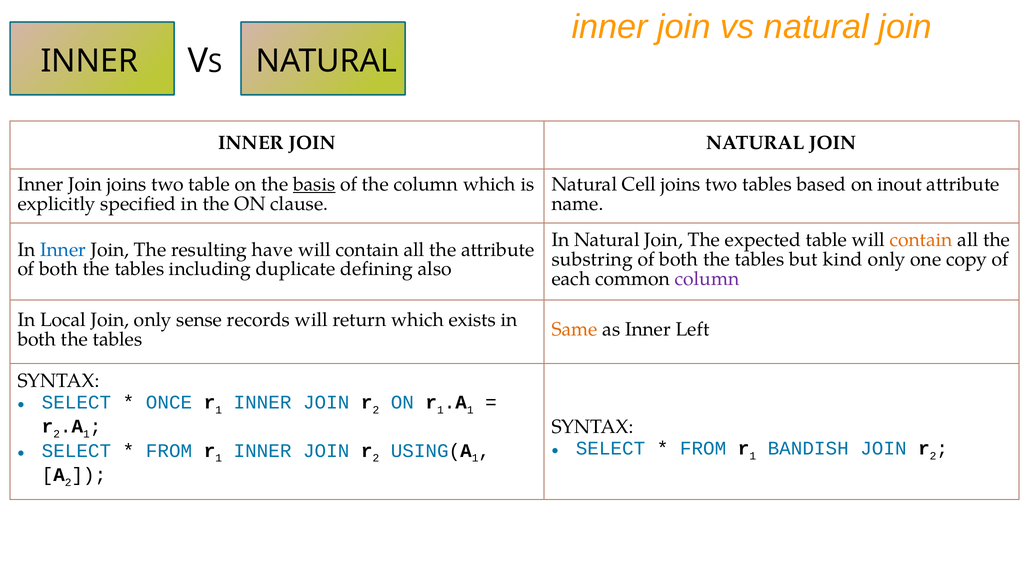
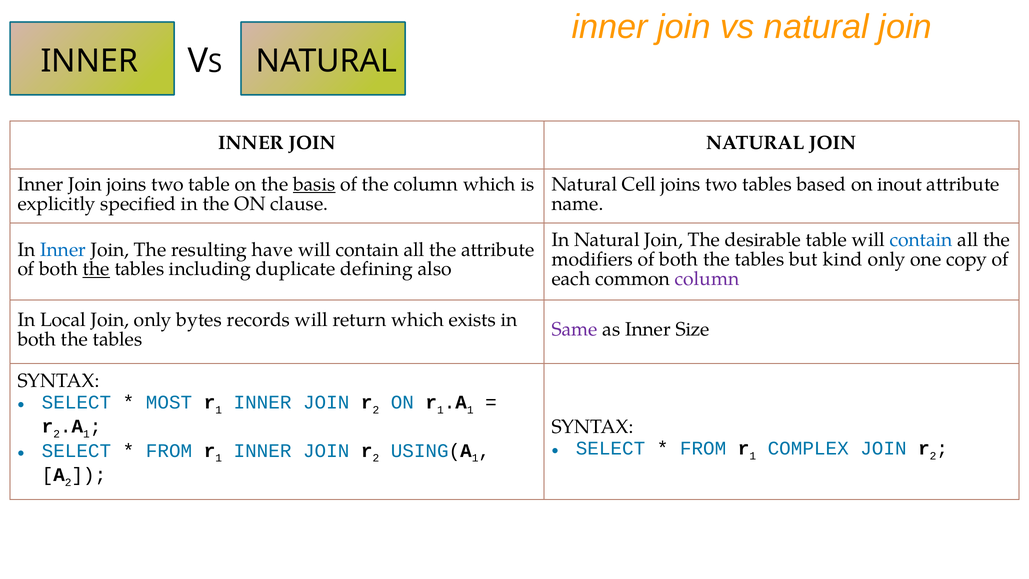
expected: expected -> desirable (763, 240)
contain colour: orange -> blue (921, 240)
substring: substring -> modifiers (592, 259)
the underline: none -> present (96, 269)
sense: sense -> bytes (199, 320)
Same colour: orange -> purple (575, 329)
Left: Left -> Size (693, 329)
ONCE: ONCE -> MOST (169, 402)
BANDISH: BANDISH -> COMPLEX (808, 448)
